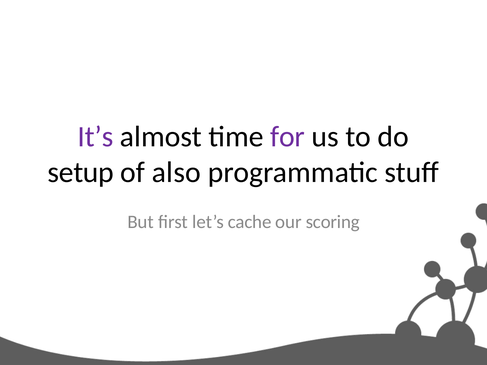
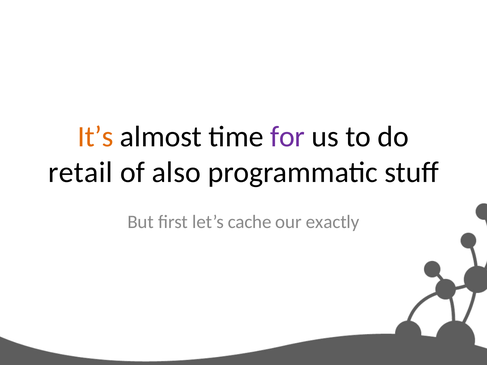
It’s colour: purple -> orange (96, 137)
setup: setup -> retail (80, 173)
scoring: scoring -> exactly (333, 222)
